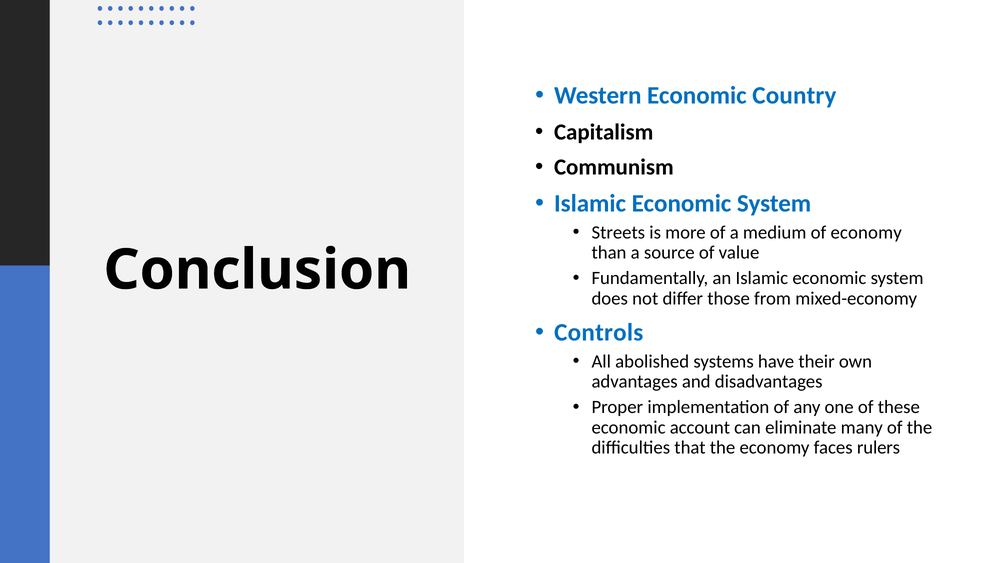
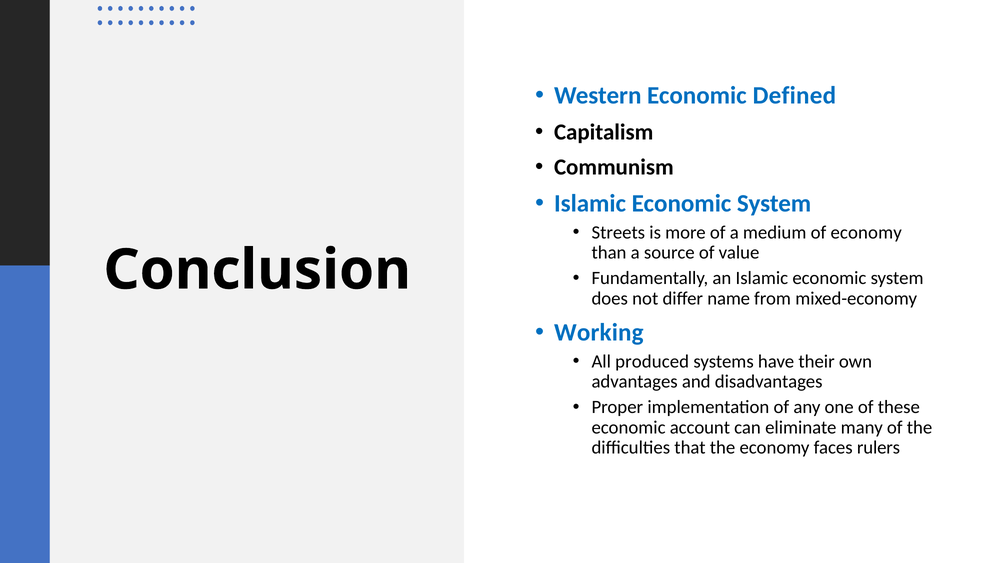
Country: Country -> Defined (794, 96)
those: those -> name (729, 299)
Controls: Controls -> Working (599, 333)
abolished: abolished -> produced (652, 362)
